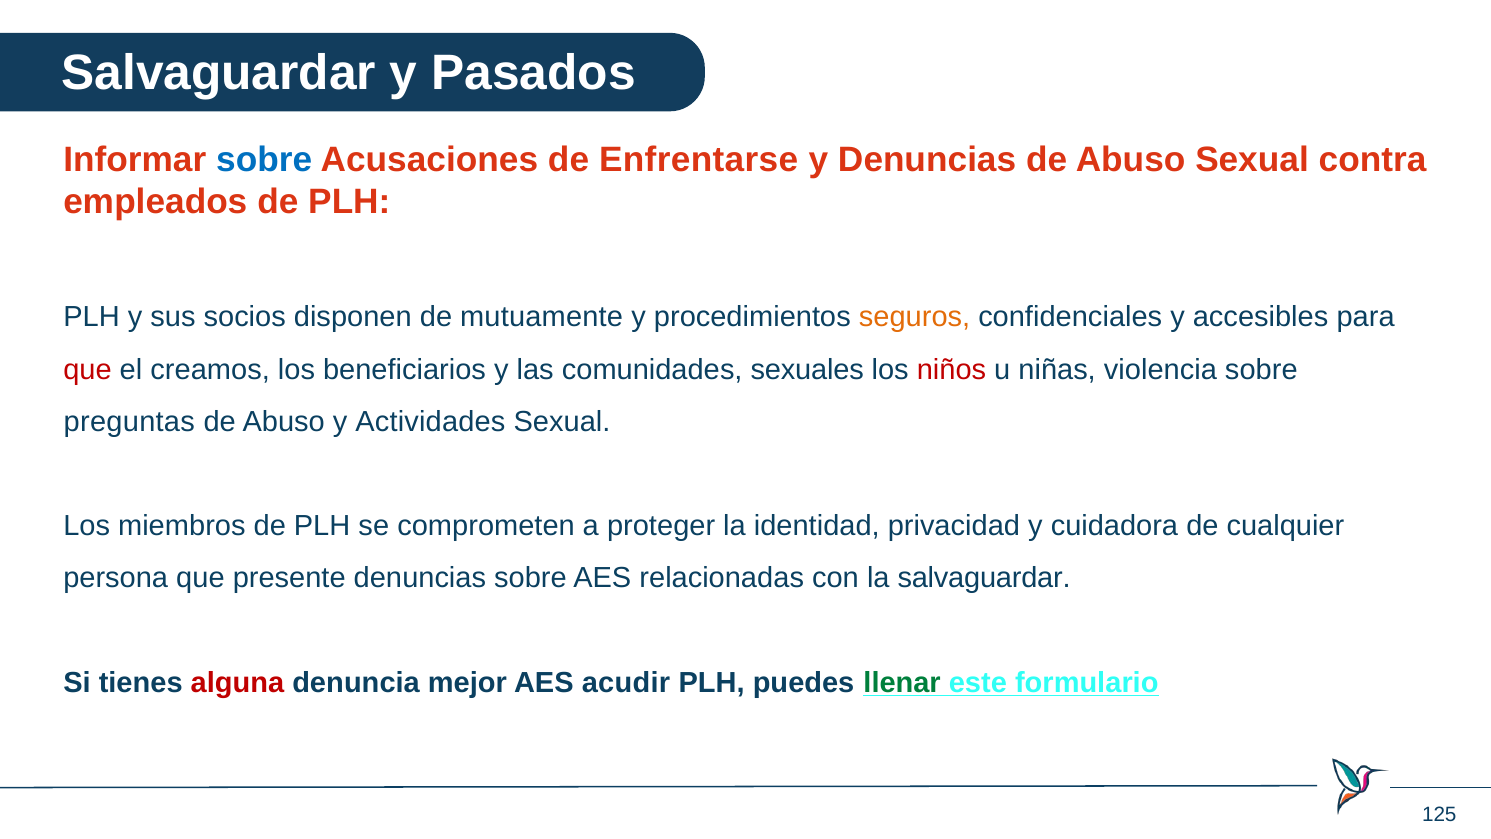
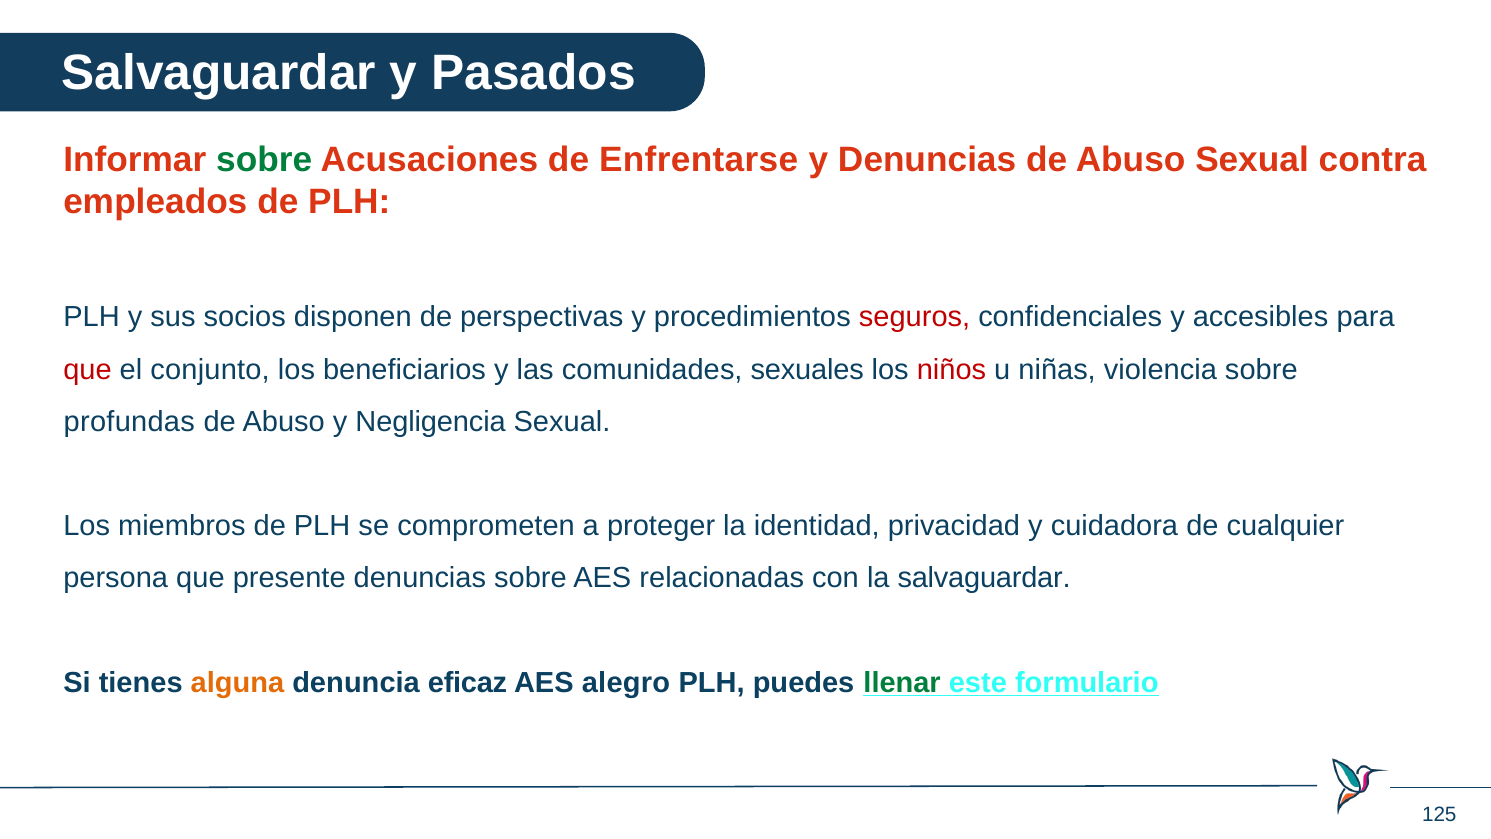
sobre colour: blue -> green (264, 160)
mutuamente: mutuamente -> perspectivas (542, 317)
seguros colour: orange -> red (915, 317)
creamos: creamos -> conjunto (210, 369)
preguntas: preguntas -> profundas (129, 422)
Actividades: Actividades -> Negligencia (431, 422)
alguna colour: red -> orange (237, 683)
mejor: mejor -> eficaz (468, 683)
acudir: acudir -> alegro (626, 683)
